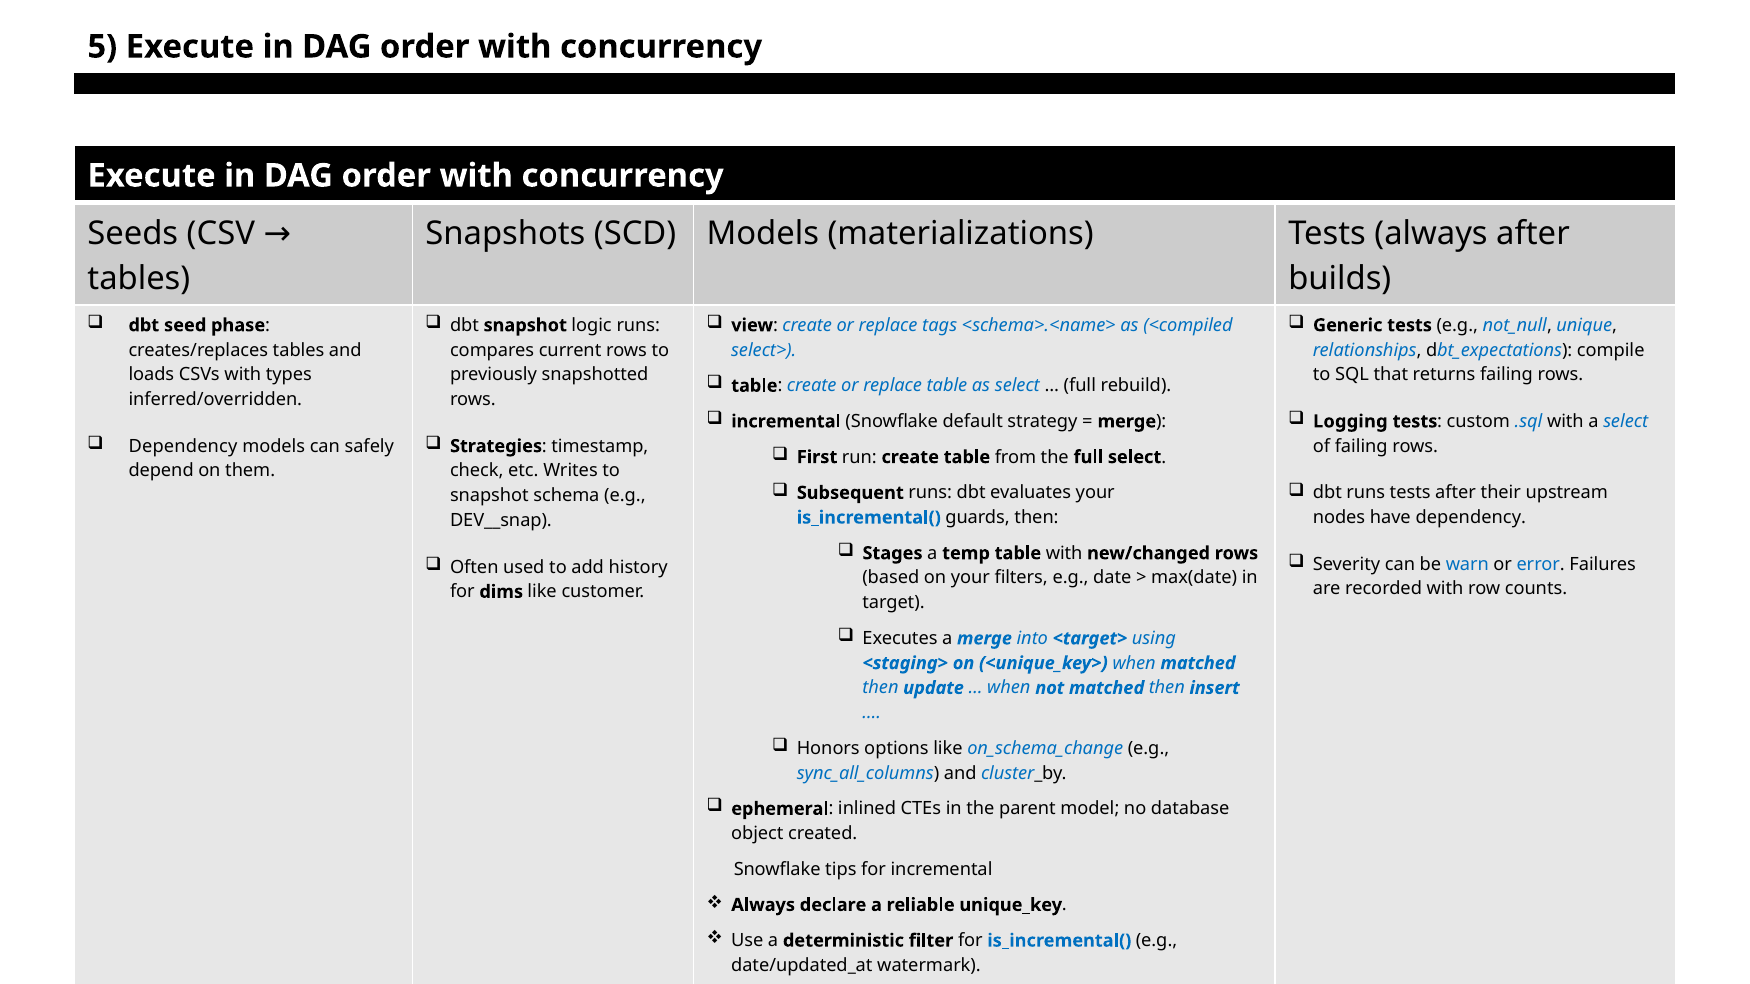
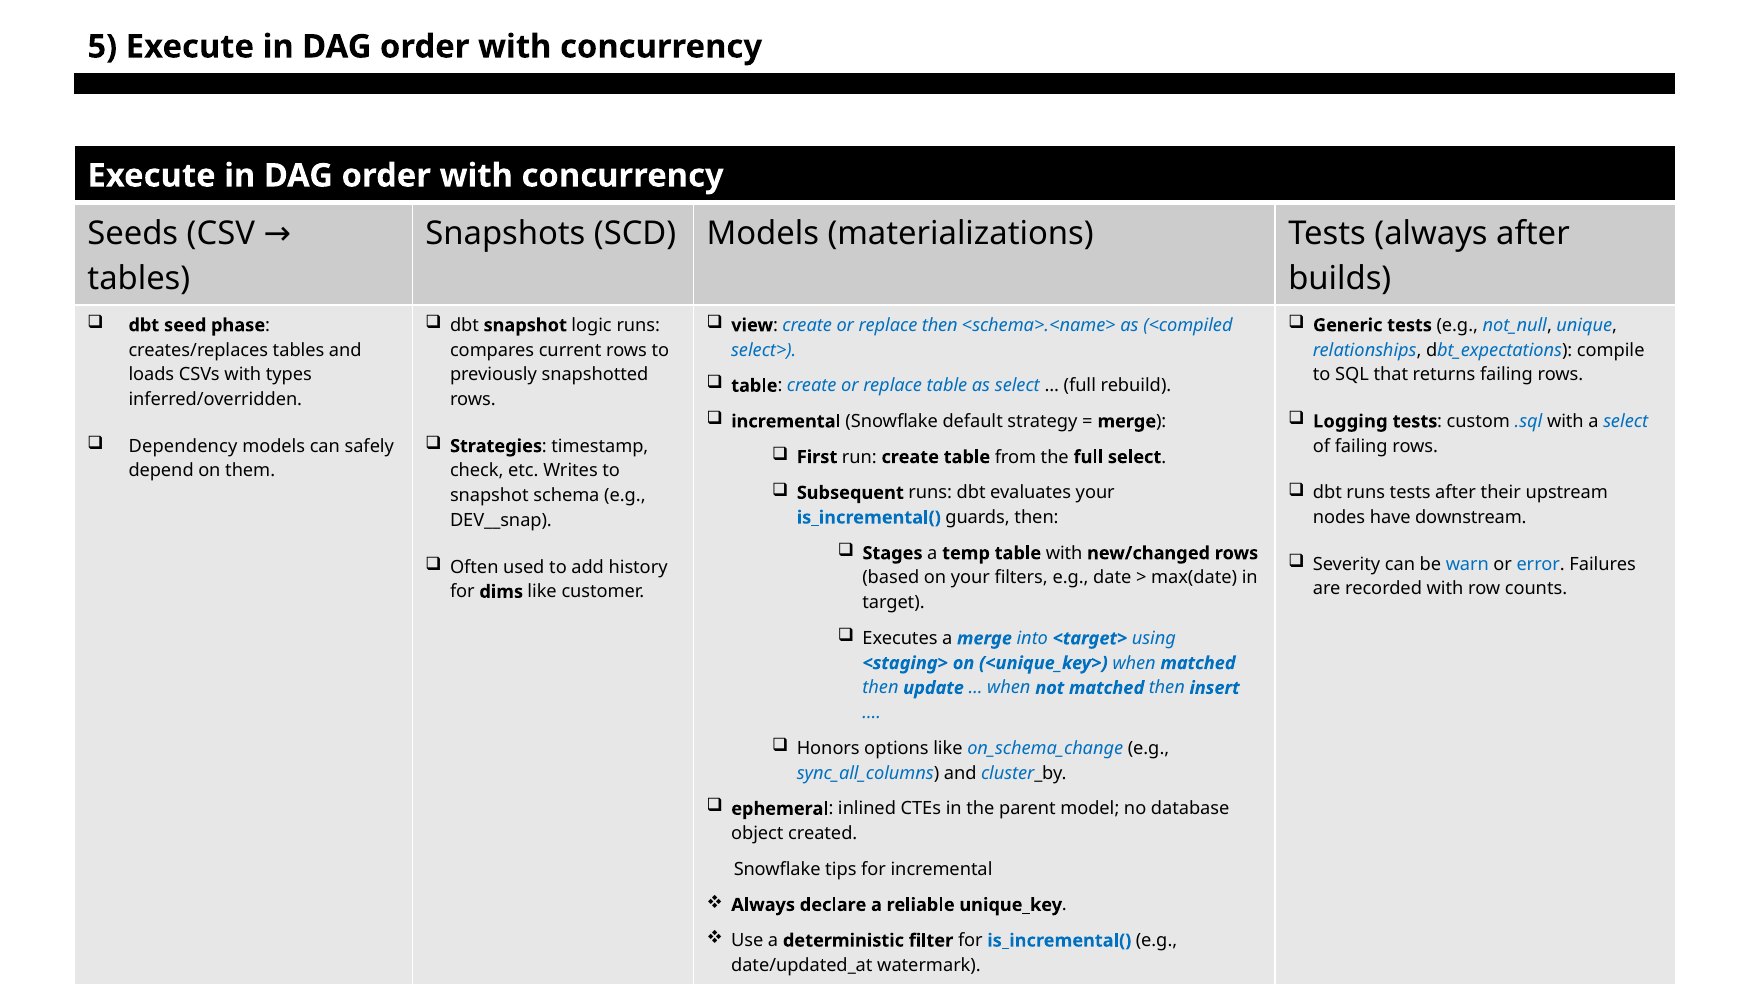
replace tags: tags -> then (940, 325)
have dependency: dependency -> downstream (1471, 518)
